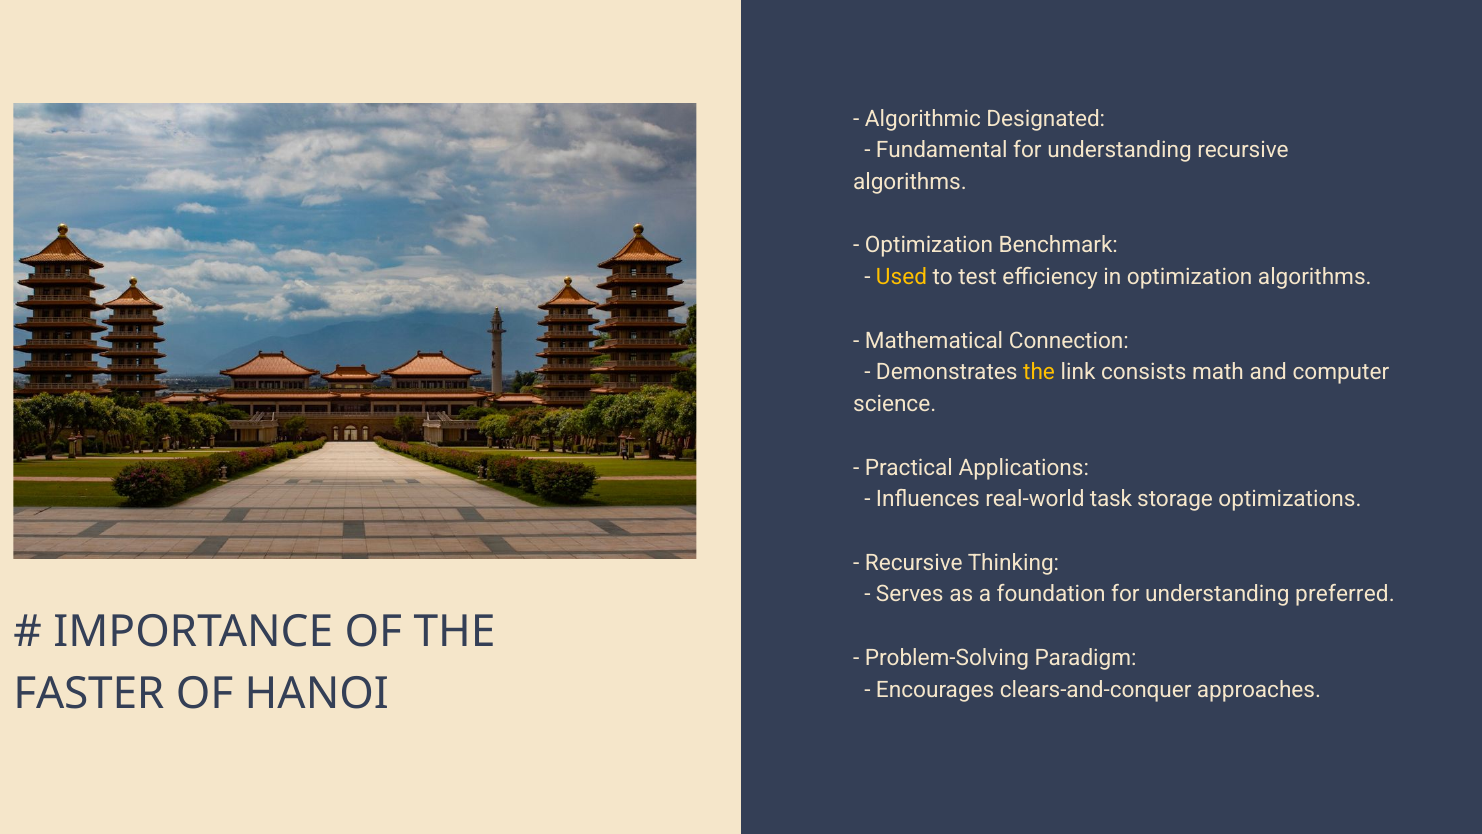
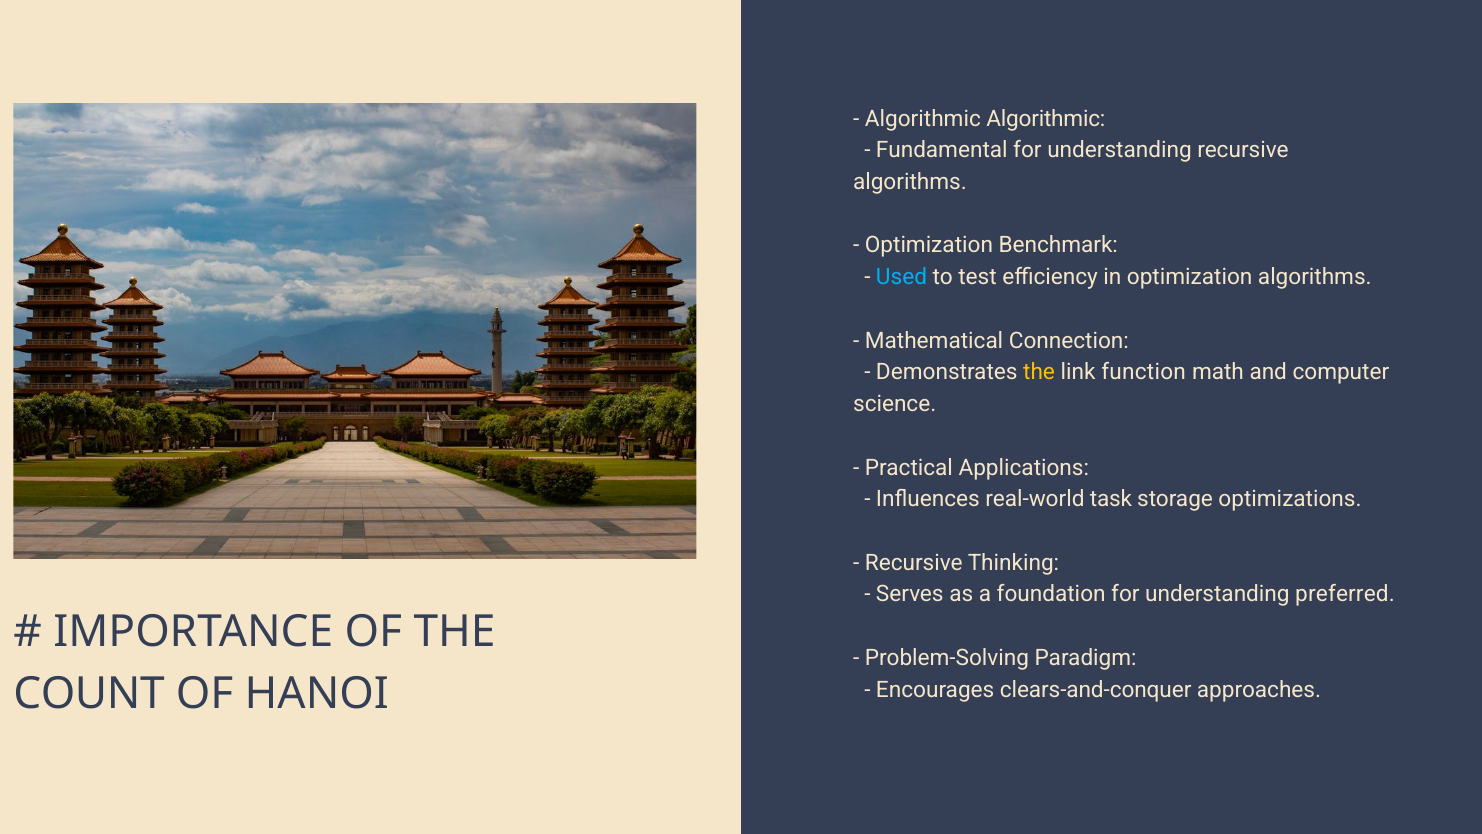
Algorithmic Designated: Designated -> Algorithmic (1046, 118)
Used colour: yellow -> light blue (902, 277)
consists: consists -> function (1144, 372)
FASTER: FASTER -> COUNT (89, 694)
